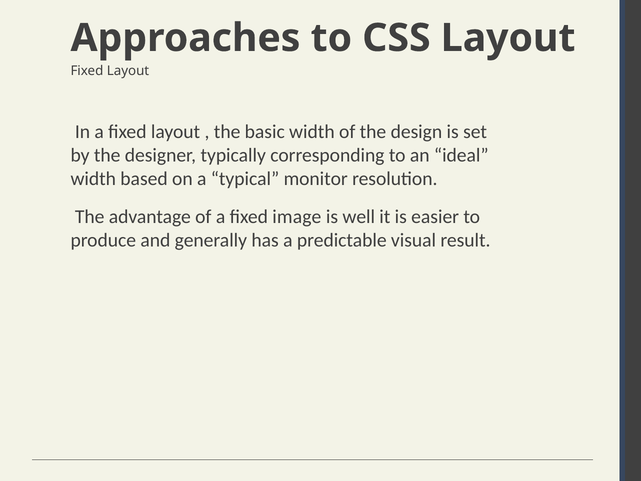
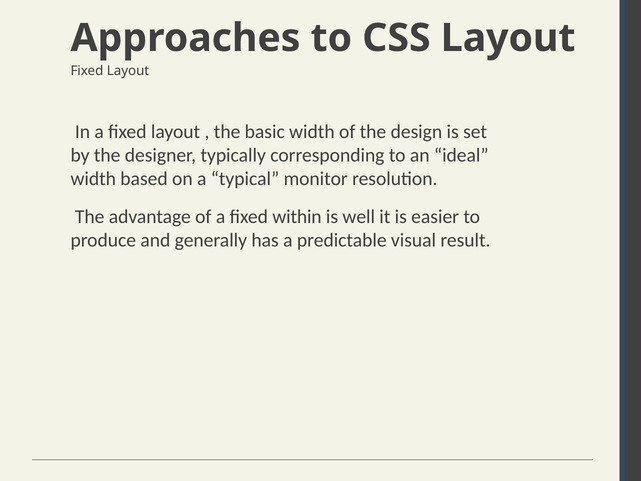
image: image -> within (297, 217)
